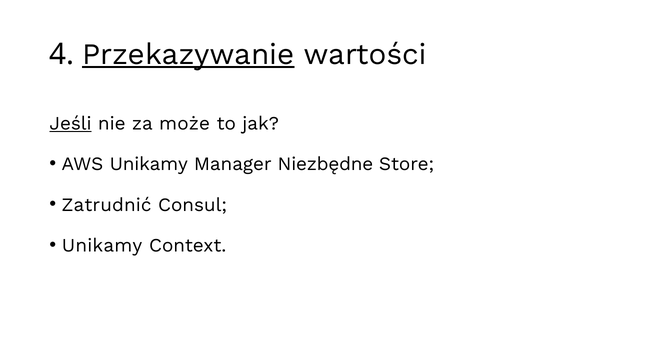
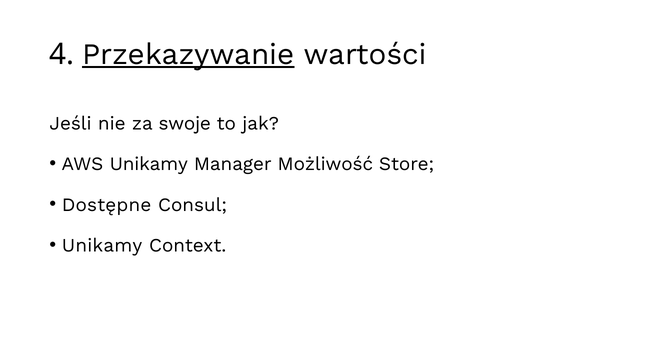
Jeśli underline: present -> none (70, 123)
może: może -> swoje (185, 123)
Niezbędne: Niezbędne -> Możliwość (325, 164)
Zatrudnić: Zatrudnić -> Dostępne (107, 205)
